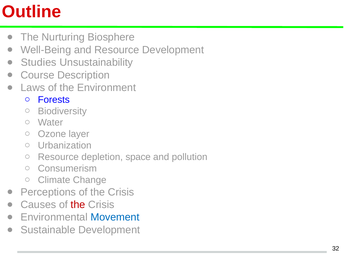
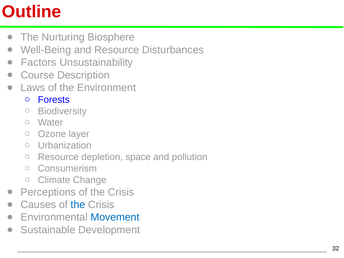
Resource Development: Development -> Disturbances (173, 50)
Studies: Studies -> Factors (39, 62)
the colour: red -> blue (78, 205)
